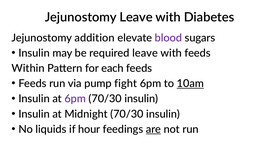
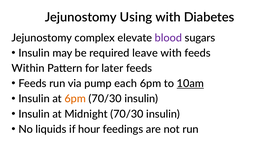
Jejunostomy Leave: Leave -> Using (136, 17)
addition: addition -> complex (95, 38)
each: each -> later (112, 69)
fight: fight -> each (126, 84)
6pm colour: purple -> orange (75, 99)
are underline: present -> none (153, 130)
